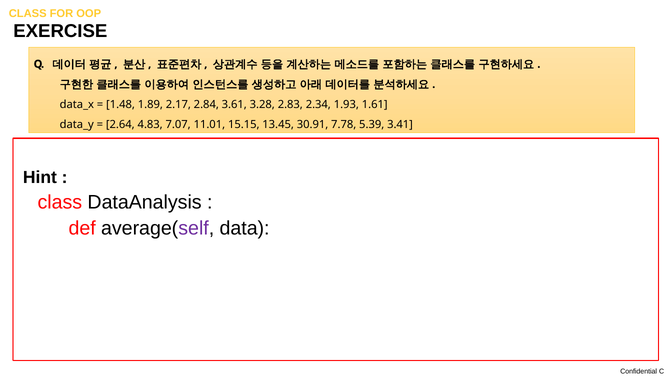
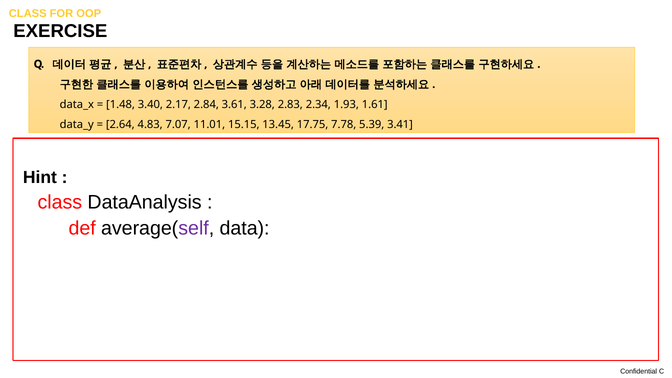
1.89: 1.89 -> 3.40 (150, 104)
30.91: 30.91 -> 17.75 (313, 125)
